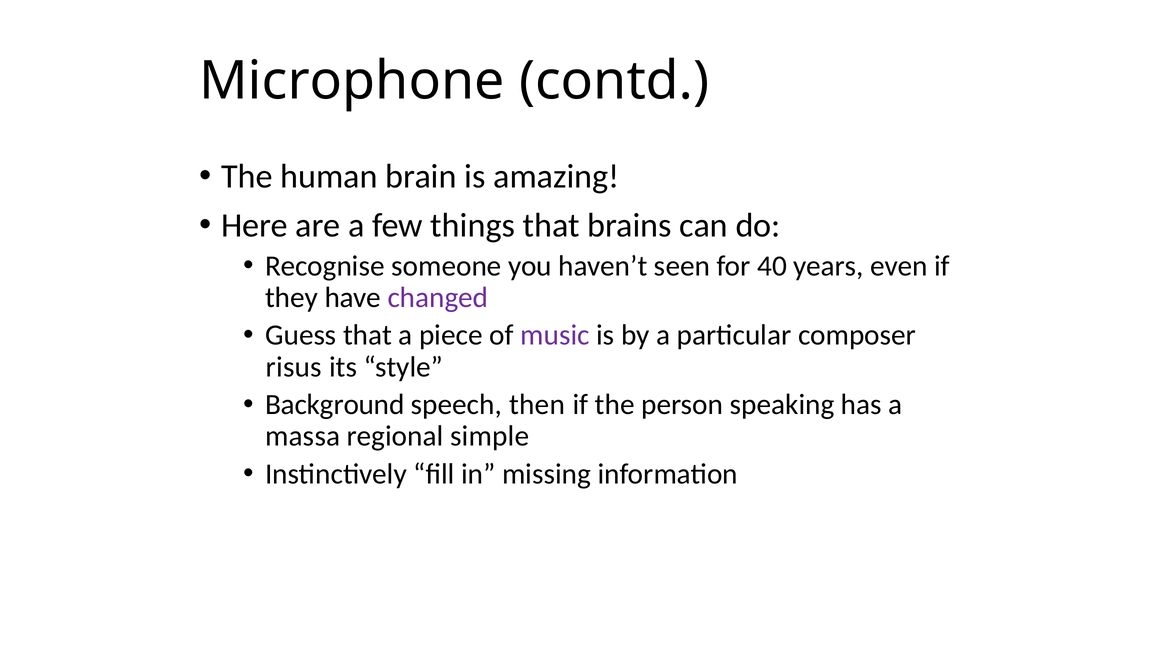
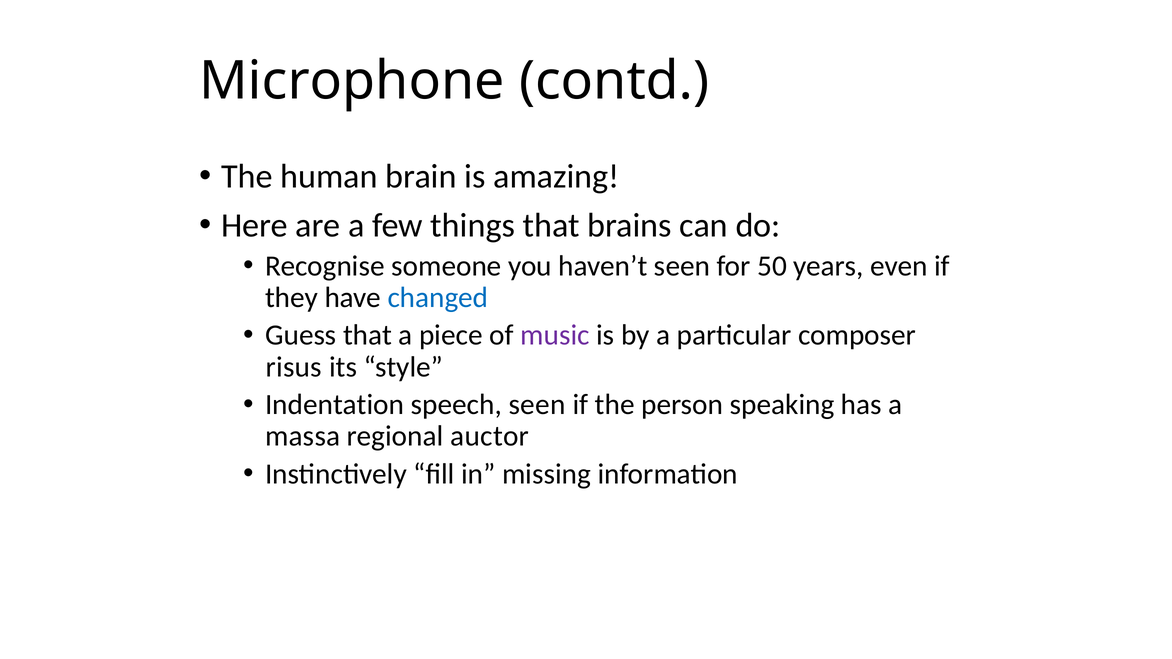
40: 40 -> 50 (772, 266)
changed colour: purple -> blue (438, 298)
Background: Background -> Indentation (335, 405)
speech then: then -> seen (537, 405)
simple: simple -> auctor (490, 436)
